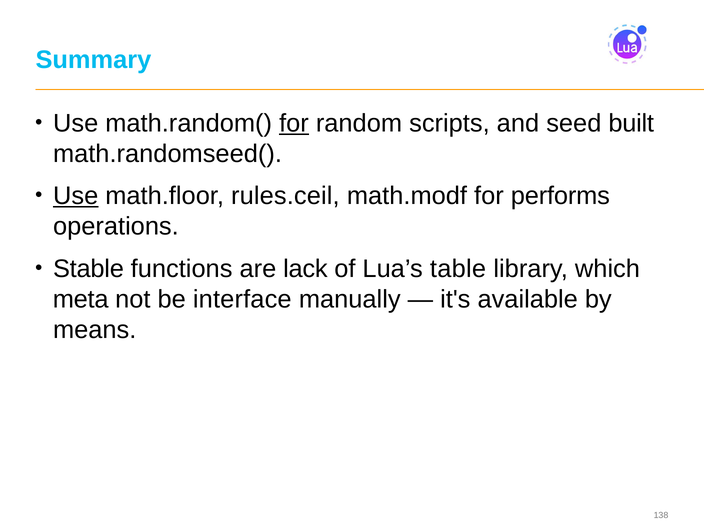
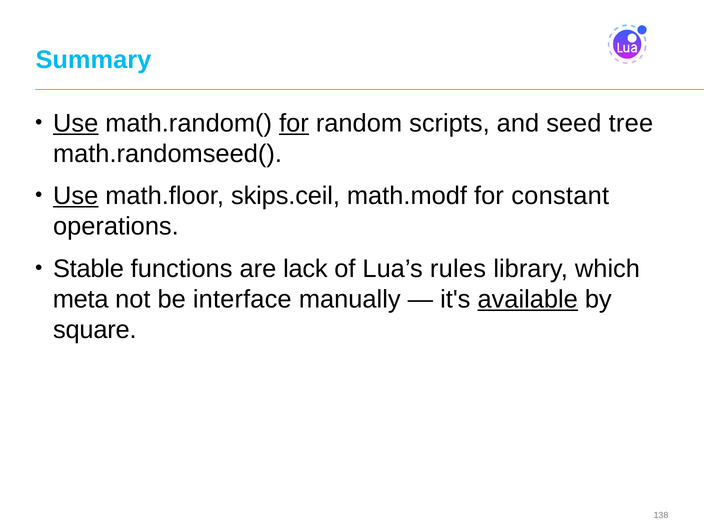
Use underline: none -> present (76, 123)
built: built -> tree (631, 123)
rules.ceil: rules.ceil -> skips.ceil (285, 196)
performs: performs -> constant (560, 196)
table: table -> rules (458, 269)
available underline: none -> present (528, 299)
means: means -> square (95, 330)
